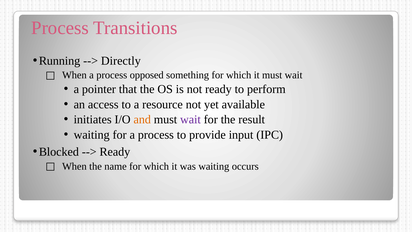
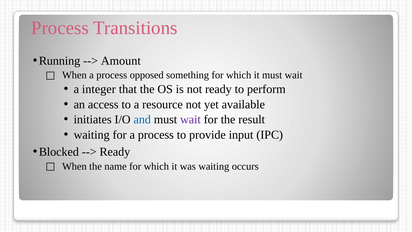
Directly: Directly -> Amount (121, 61)
pointer: pointer -> integer (99, 89)
and colour: orange -> blue (142, 119)
